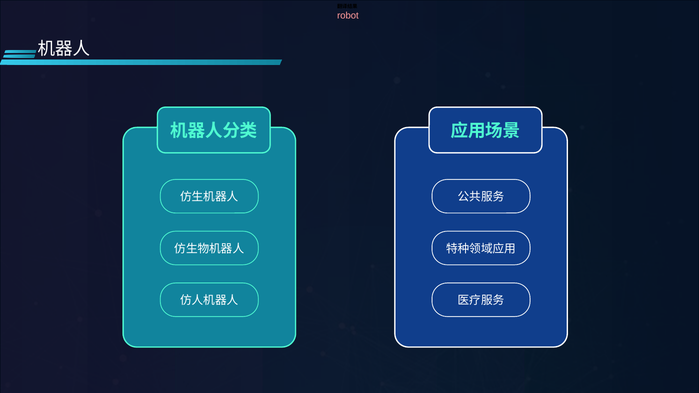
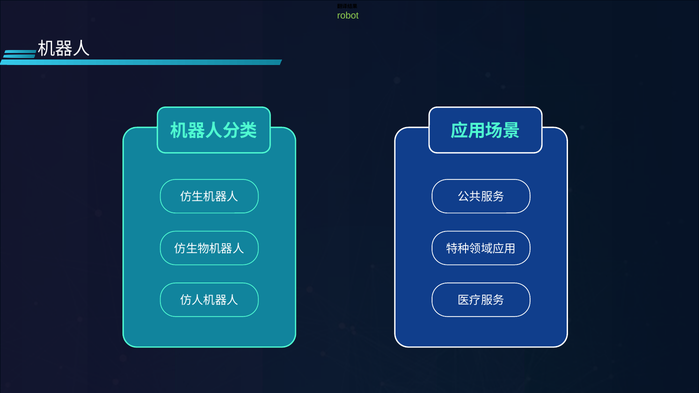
robot colour: pink -> light green (348, 16)
